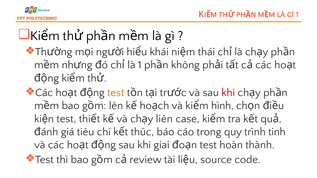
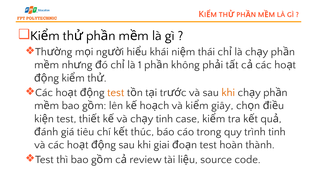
khi colour: red -> orange (228, 93)
hình: hình -> giây (222, 106)
liên: liên -> tinh (164, 119)
